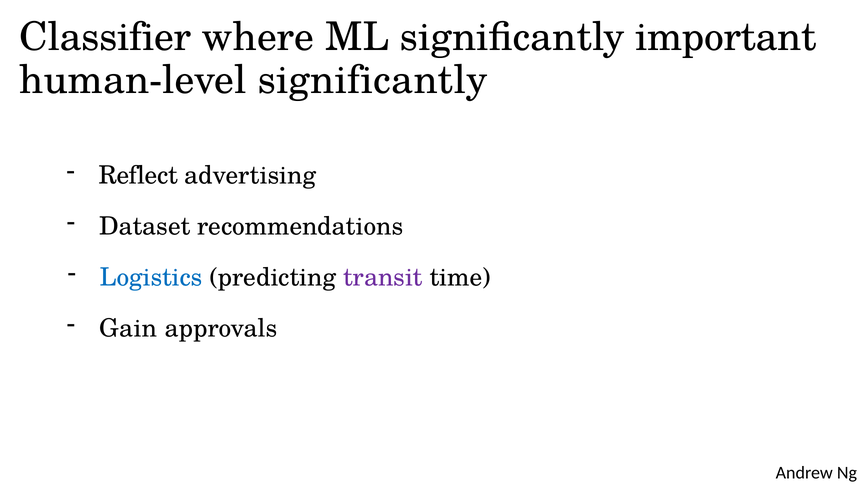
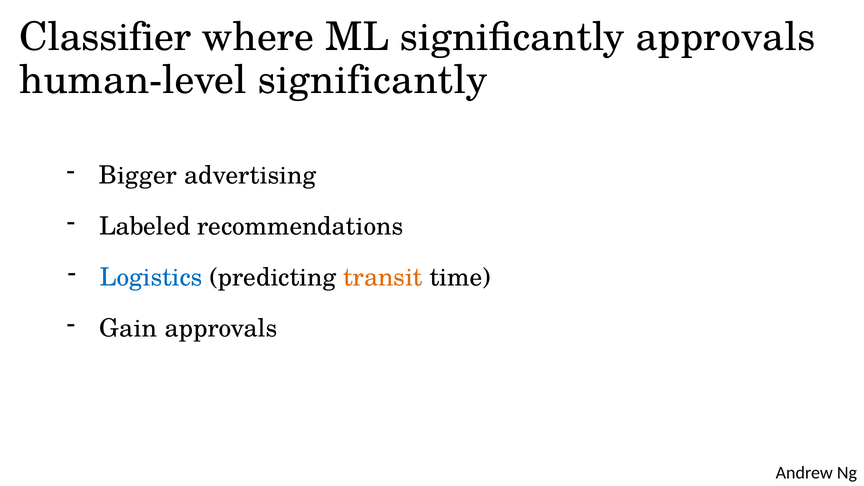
significantly important: important -> approvals (726, 37)
Reflect: Reflect -> Bigger (138, 175)
Dataset: Dataset -> Labeled (145, 226)
transit colour: purple -> orange (383, 277)
